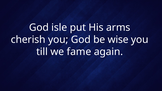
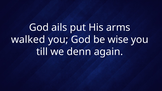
isle: isle -> ails (59, 28)
cherish: cherish -> walked (28, 40)
fame: fame -> denn (79, 52)
